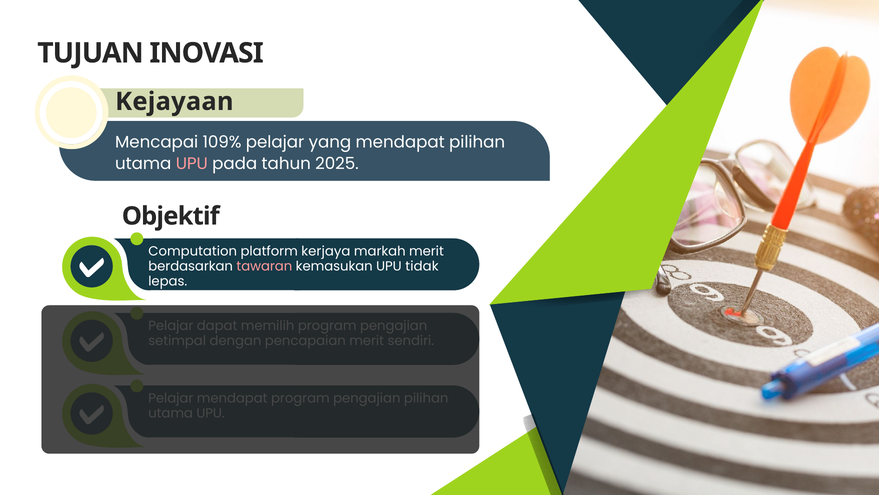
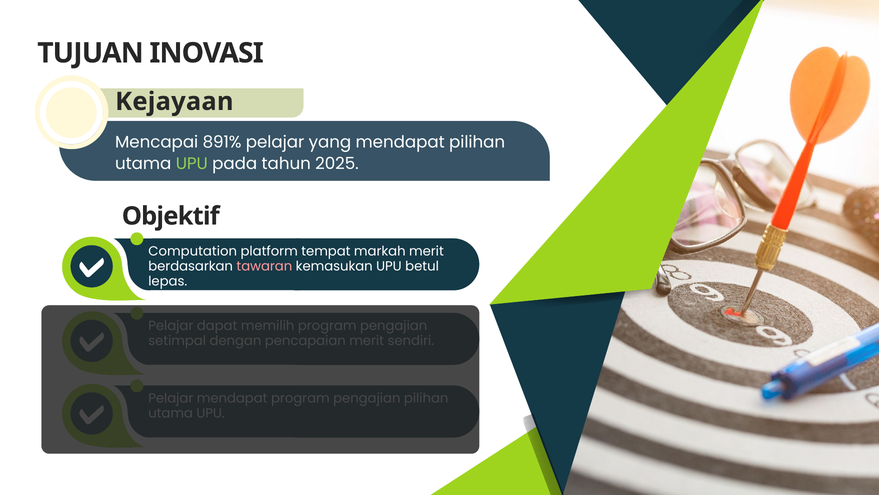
109%: 109% -> 891% (222, 142)
UPU colour: pink -> light green (192, 164)
kerjaya: kerjaya -> tempat (326, 251)
tidak: tidak -> betul (422, 266)
